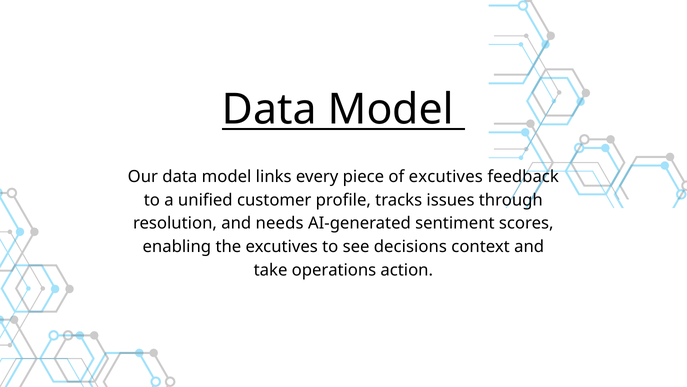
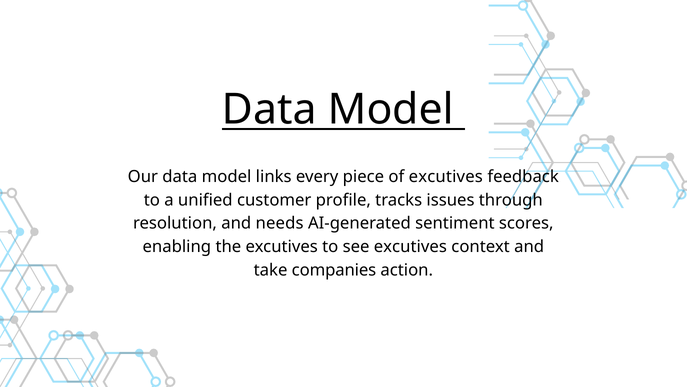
see decisions: decisions -> excutives (410, 246)
operations: operations -> companies (334, 270)
